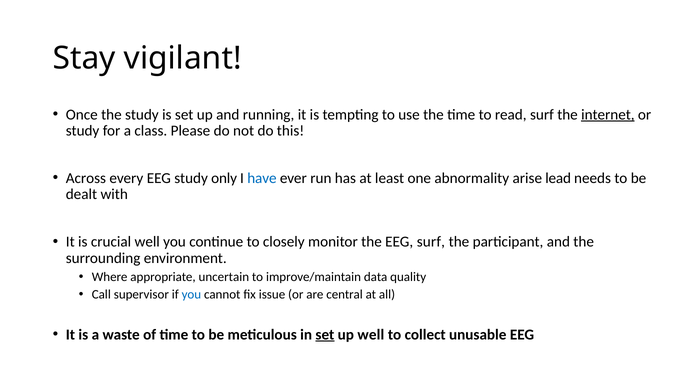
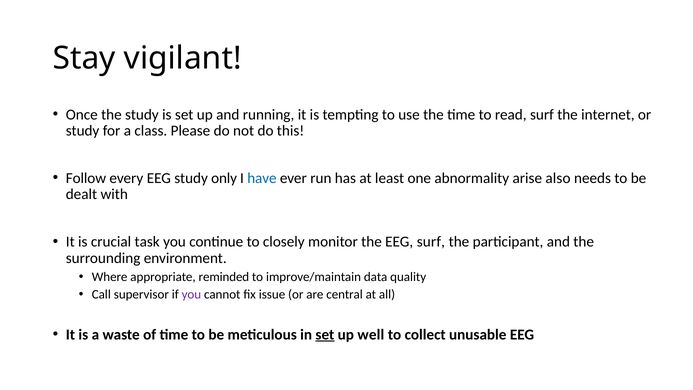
internet underline: present -> none (608, 114)
Across: Across -> Follow (86, 178)
lead: lead -> also (558, 178)
crucial well: well -> task (147, 242)
uncertain: uncertain -> reminded (224, 277)
you colour: blue -> purple (191, 294)
